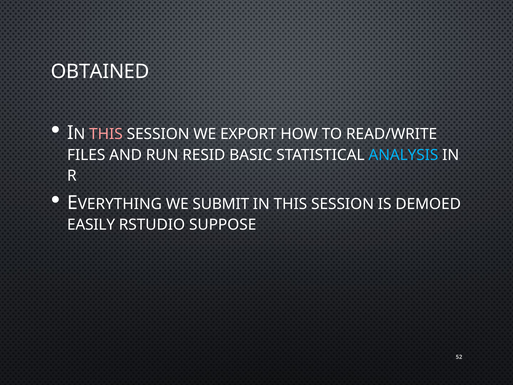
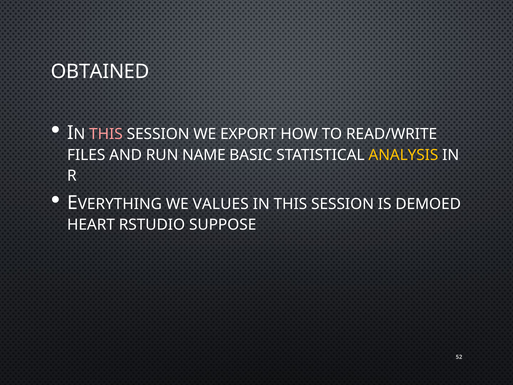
RESID: RESID -> NAME (204, 155)
ANALYSIS colour: light blue -> yellow (403, 155)
SUBMIT: SUBMIT -> VALUES (221, 204)
EASILY: EASILY -> HEART (91, 225)
